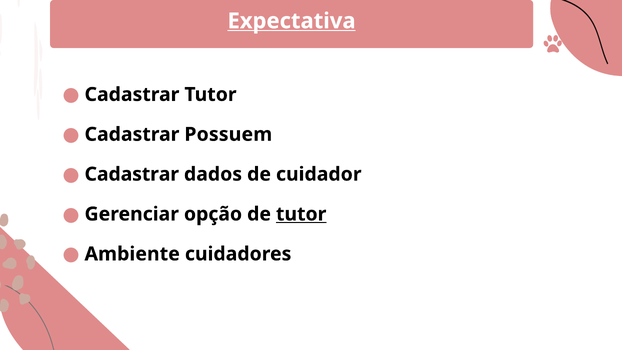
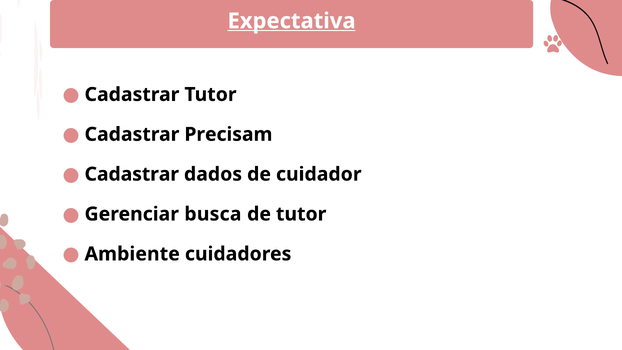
Possuem: Possuem -> Precisam (228, 134)
opção: opção -> busca (213, 214)
tutor underline: present -> none (301, 214)
